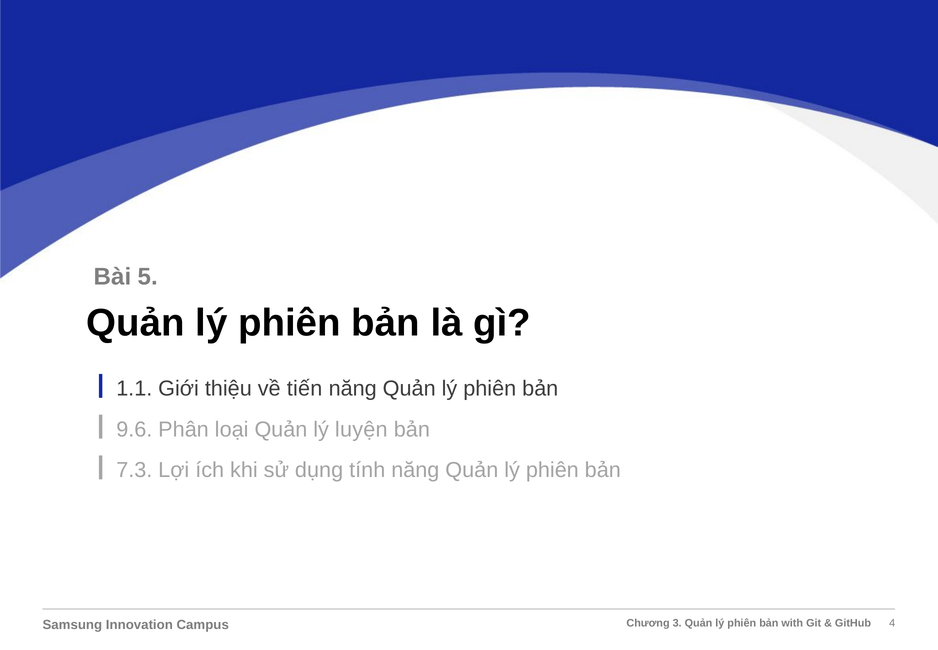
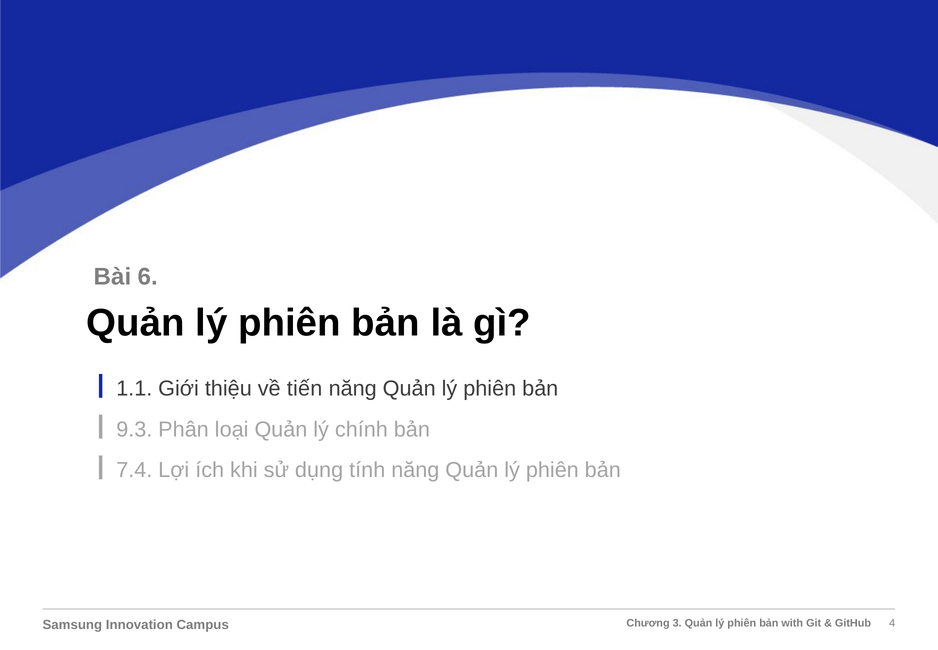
5: 5 -> 6 (148, 276)
9.6: 9.6 -> 9.3 (134, 429)
luyện: luyện -> chính (361, 429)
7.3: 7.3 -> 7.4 (134, 470)
